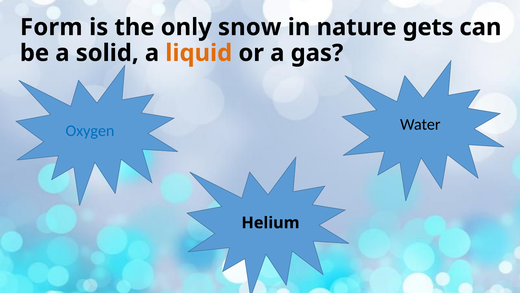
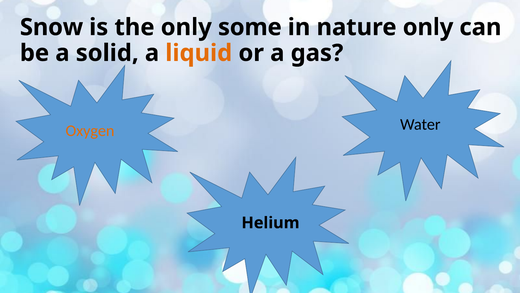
Form: Form -> Snow (52, 27)
snow: snow -> some (250, 27)
nature gets: gets -> only (428, 27)
Oxygen colour: blue -> orange (90, 130)
